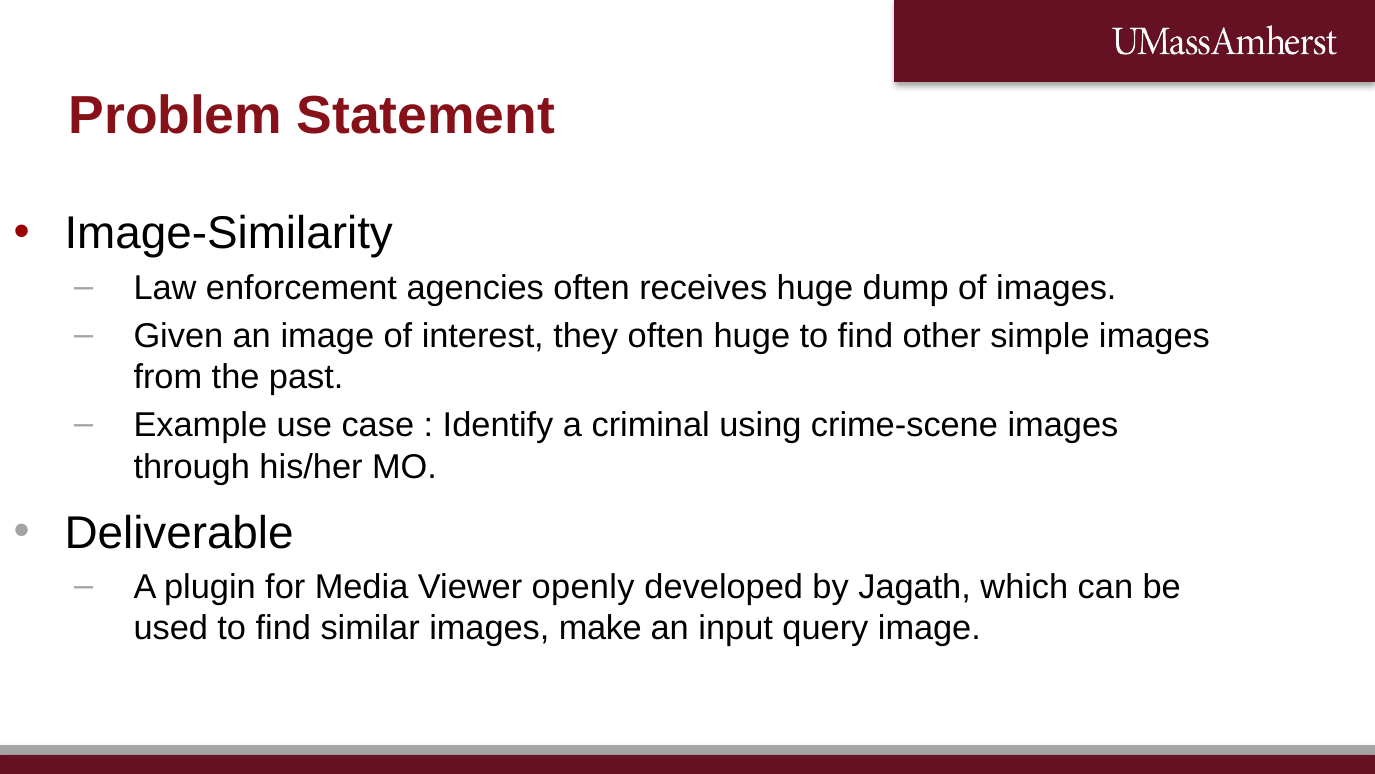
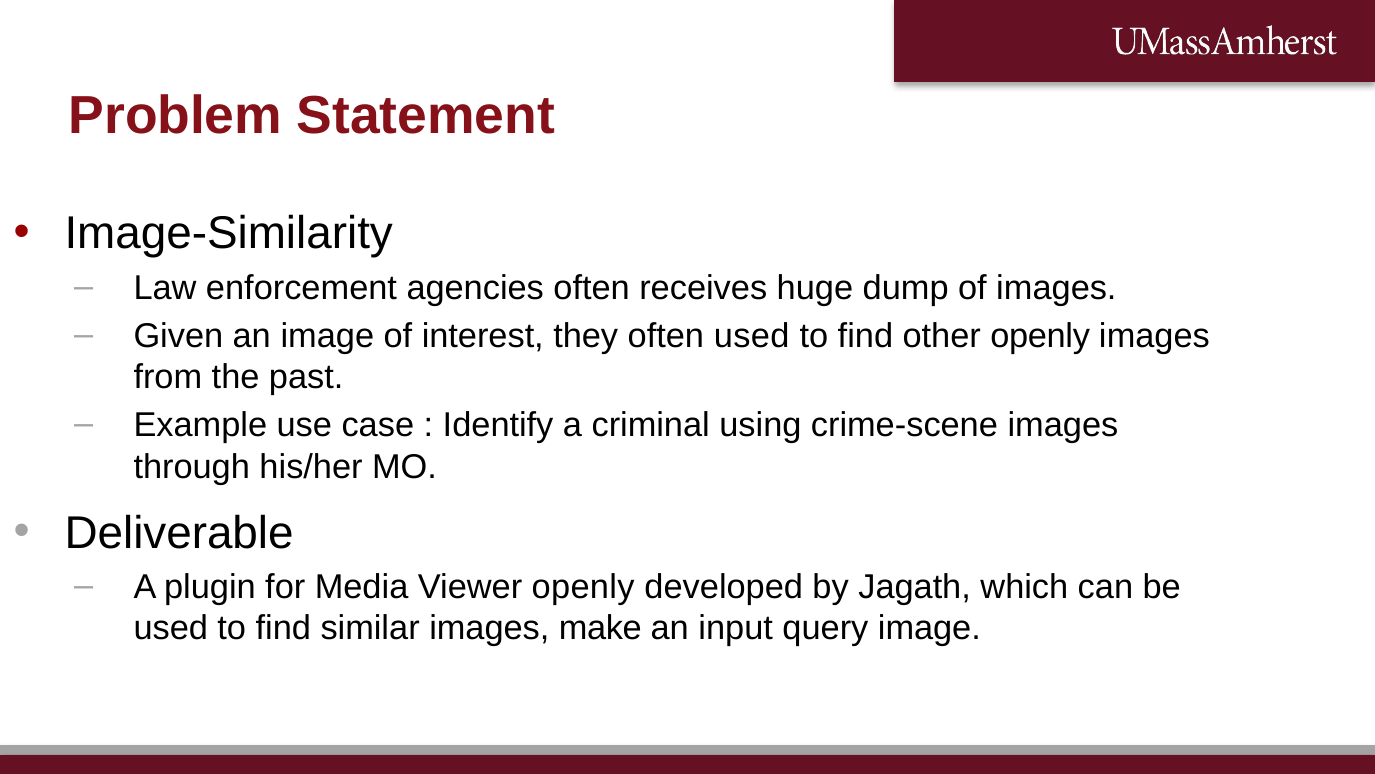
often huge: huge -> used (752, 336)
other simple: simple -> openly (1040, 336)
